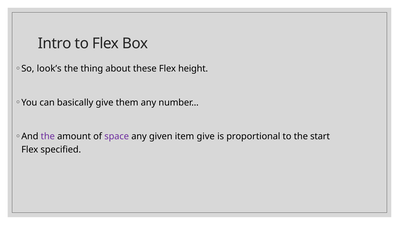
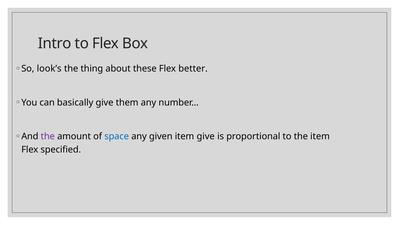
height: height -> better (193, 69)
space colour: purple -> blue (117, 136)
the start: start -> item (320, 136)
